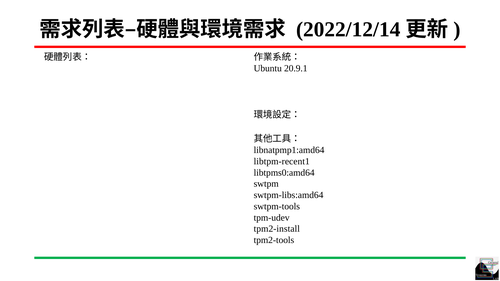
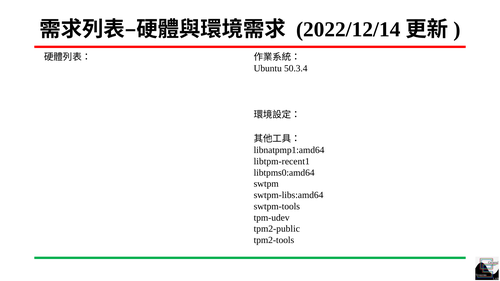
20.9.1: 20.9.1 -> 50.3.4 (296, 68)
tpm2-install: tpm2-install -> tpm2-public (277, 229)
